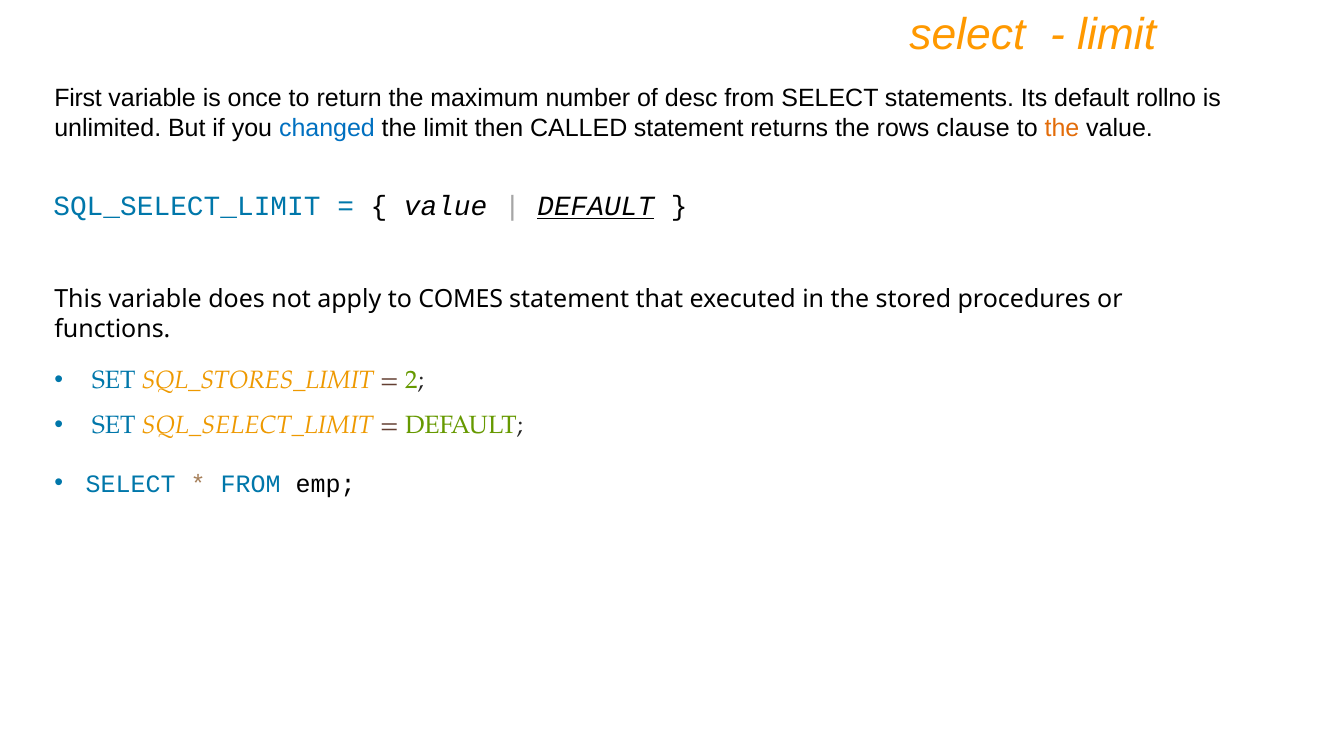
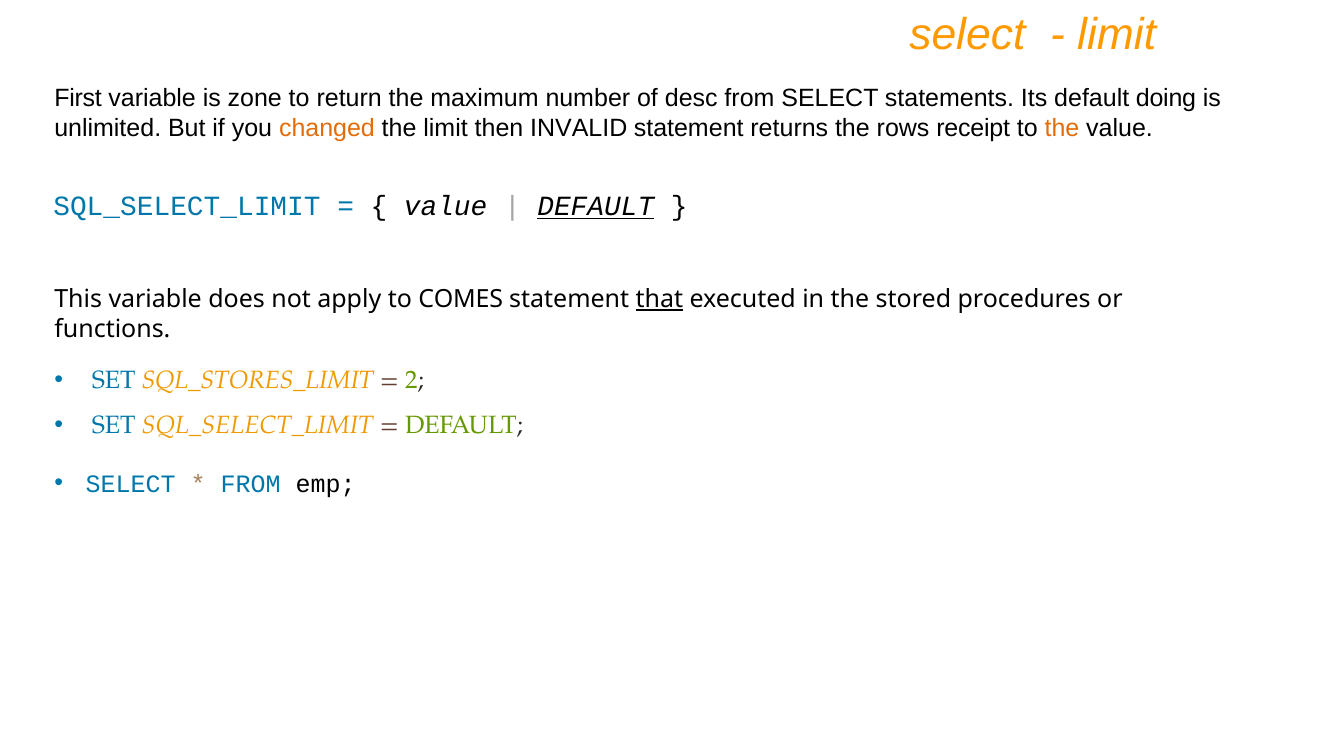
once: once -> zone (255, 98)
rollno: rollno -> doing (1166, 98)
changed colour: blue -> orange (327, 128)
CALLED: CALLED -> INVALID (579, 128)
clause: clause -> receipt (973, 128)
that underline: none -> present (659, 299)
